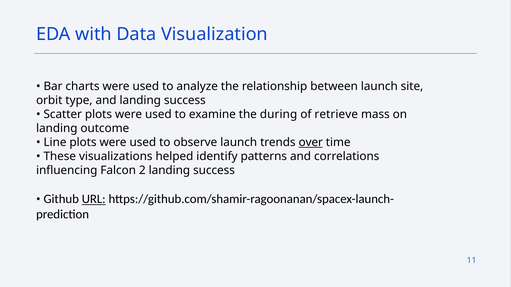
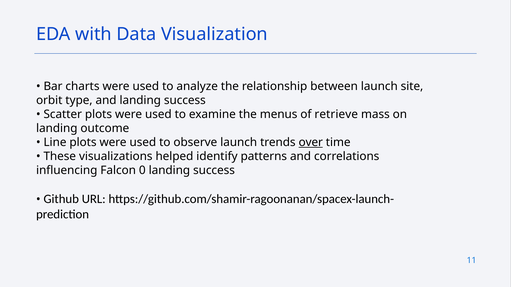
during: during -> menus (279, 114)
2: 2 -> 0 (142, 171)
URL underline: present -> none (94, 199)
